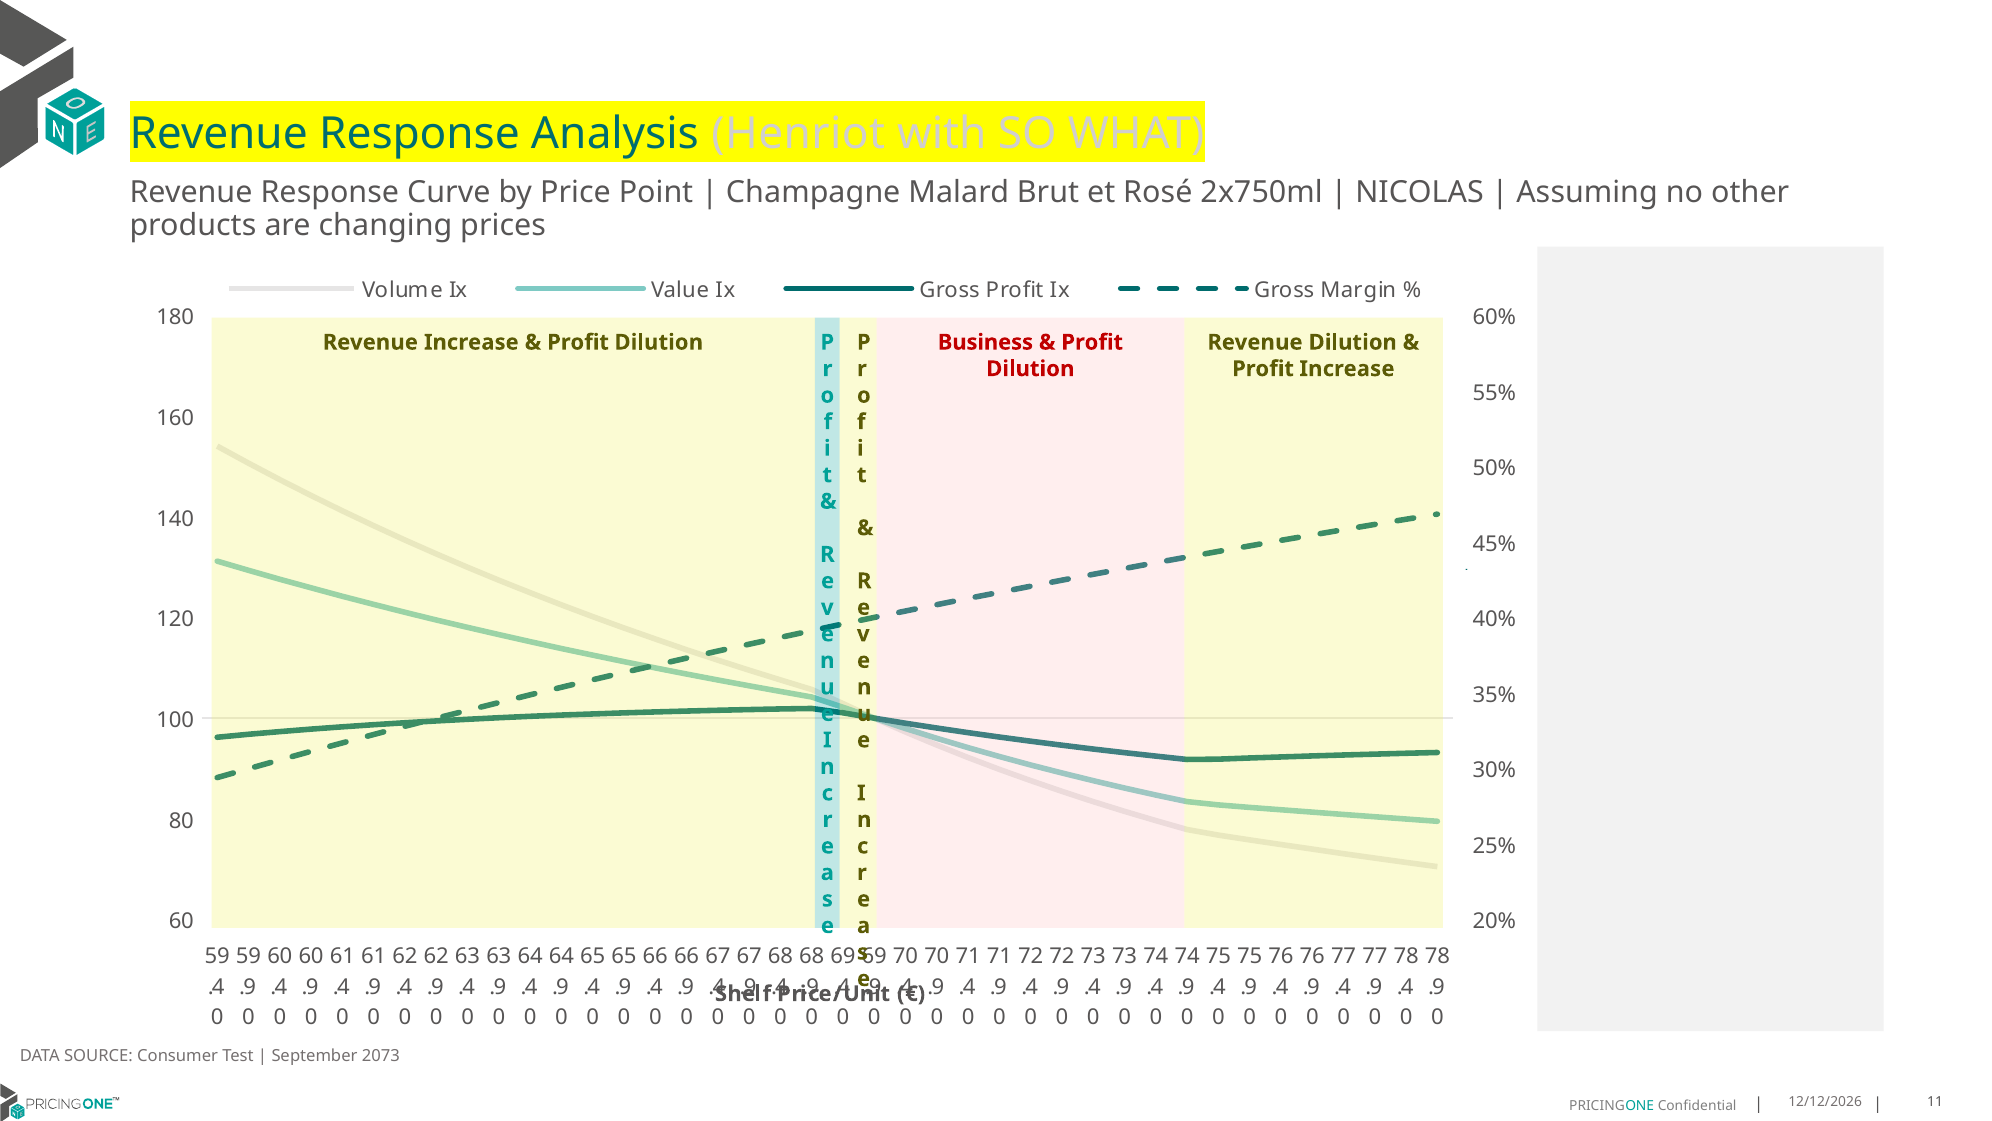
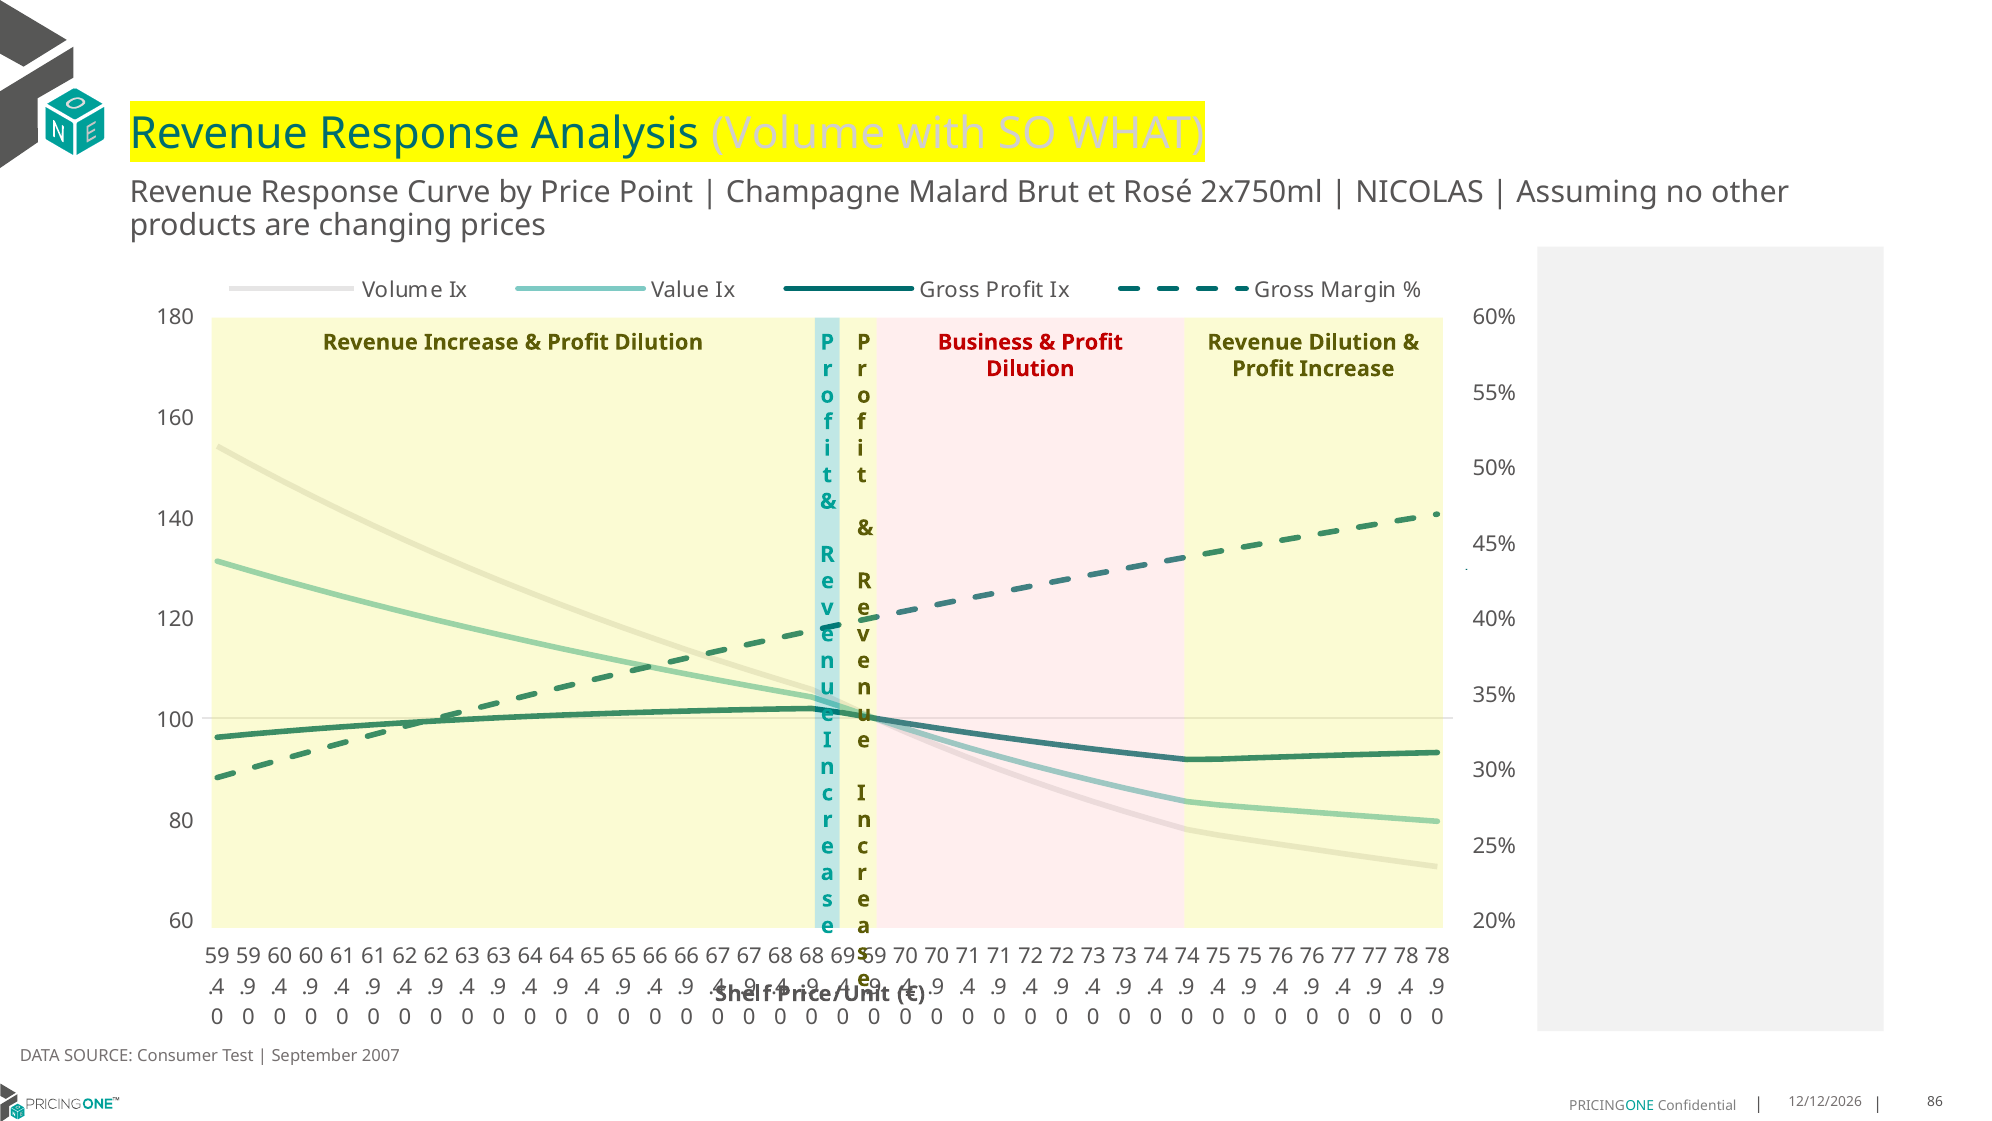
Analysis Henriot: Henriot -> Volume (798, 134)
2073: 2073 -> 2007 (381, 1055)
11: 11 -> 86 (1935, 1102)
